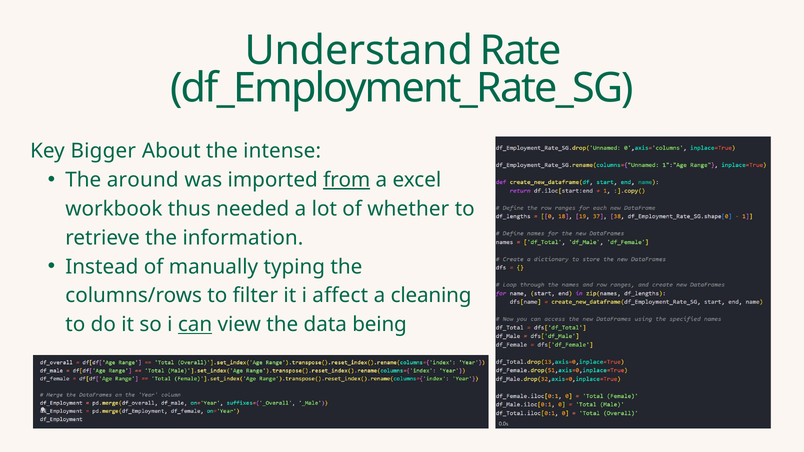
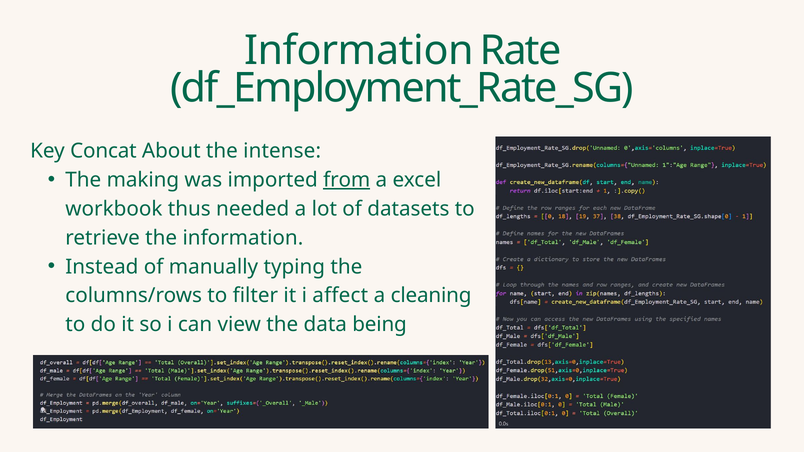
Understand: Understand -> Information (359, 51)
Bigger: Bigger -> Concat (103, 151)
around: around -> making (143, 180)
whether: whether -> datasets (408, 209)
can underline: present -> none (195, 325)
